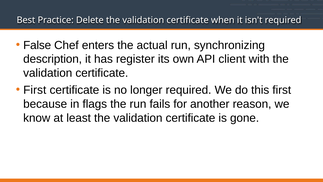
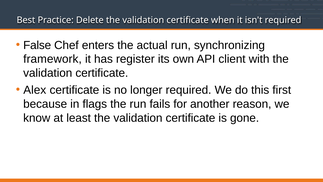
description: description -> framework (53, 59)
First: First -> Alex (35, 90)
